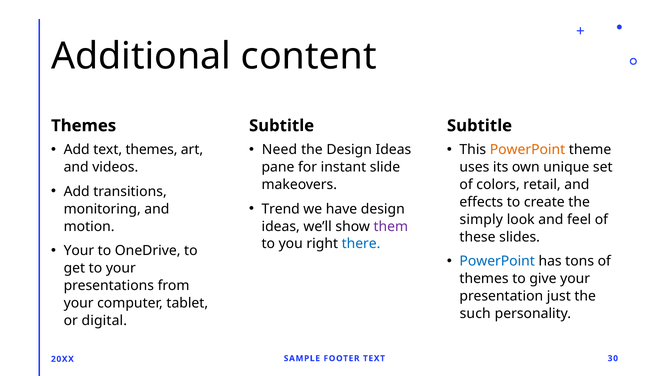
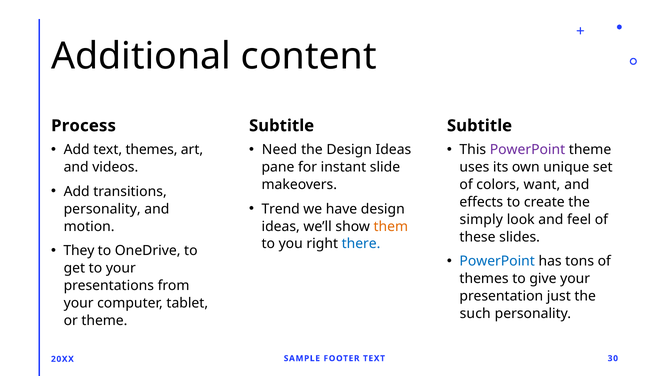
Themes: Themes -> Process (84, 126)
PowerPoint colour: orange -> purple (527, 150)
retail: retail -> want (542, 185)
monitoring: monitoring -> personality (102, 209)
them colour: purple -> orange (391, 227)
Your: Your -> They (79, 251)
or digital: digital -> theme (104, 321)
